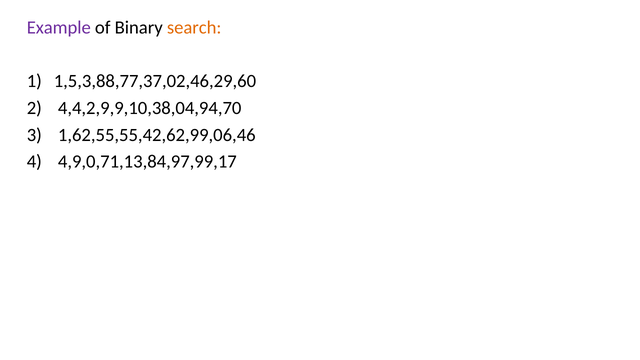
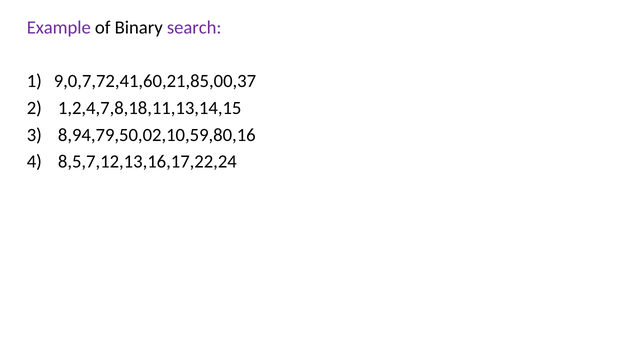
search colour: orange -> purple (194, 28)
1,5,3,88,77,37,02,46,29,60: 1,5,3,88,77,37,02,46,29,60 -> 9,0,7,72,41,60,21,85,00,37 (155, 81)
4,4,2,9,9,10,38,04,94,70: 4,4,2,9,9,10,38,04,94,70 -> 1,2,4,7,8,18,11,13,14,15 (150, 108)
1,62,55,55,42,62,99,06,46: 1,62,55,55,42,62,99,06,46 -> 8,94,79,50,02,10,59,80,16 (157, 135)
4,9,0,71,13,84,97,99,17: 4,9,0,71,13,84,97,99,17 -> 8,5,7,12,13,16,17,22,24 (147, 162)
